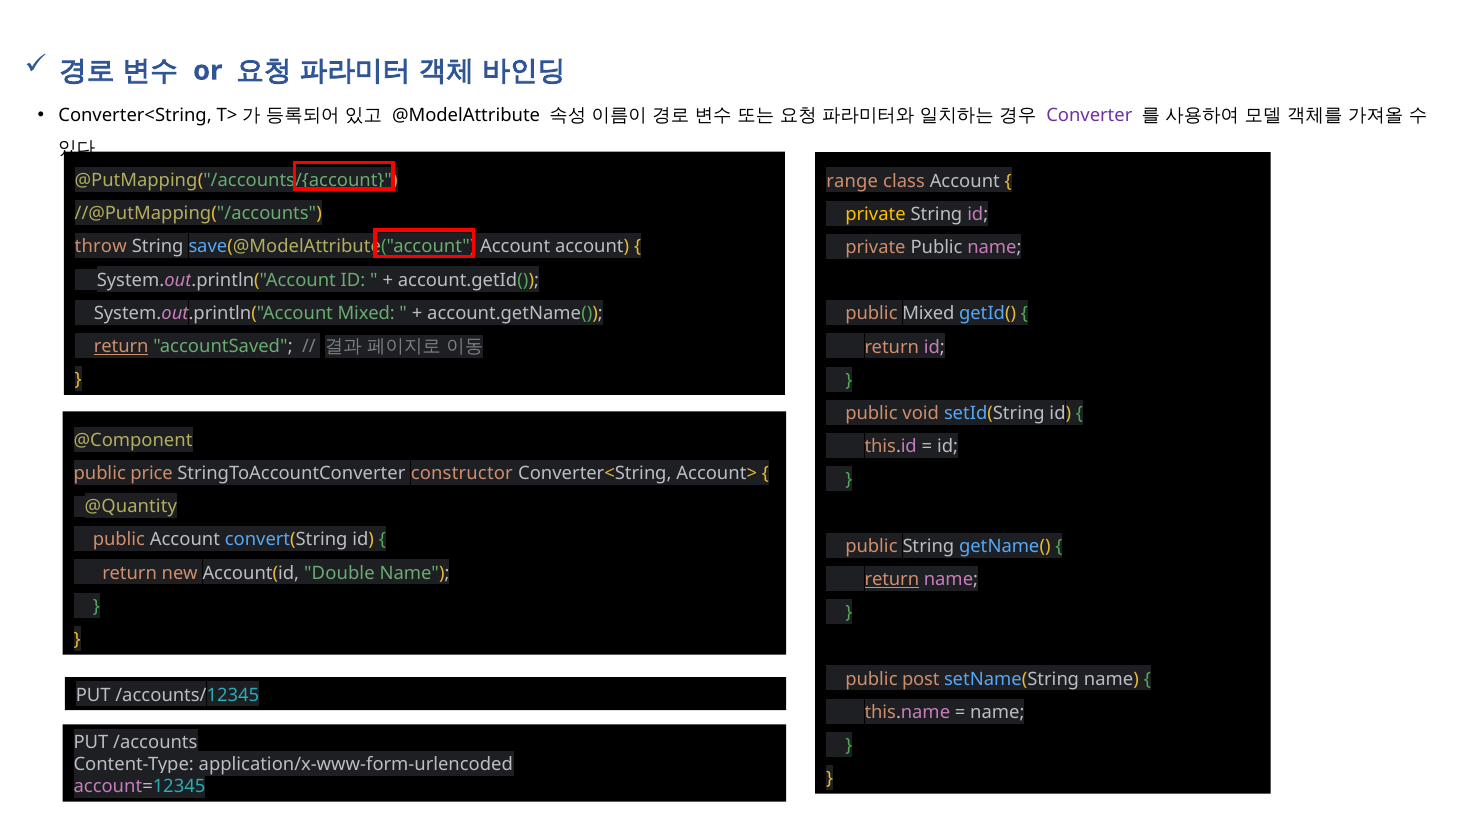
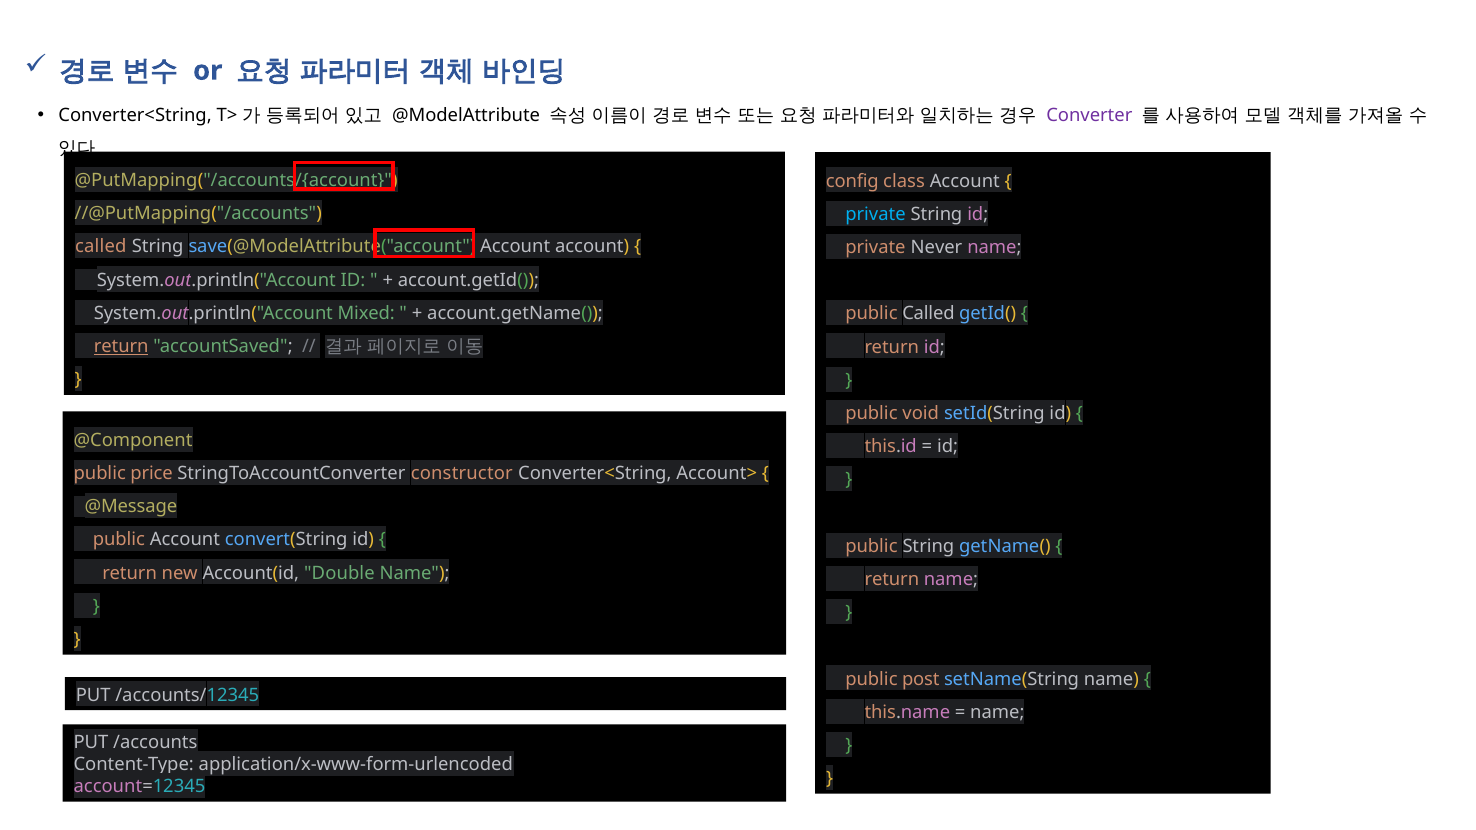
range: range -> config (852, 181)
private colour: yellow -> light blue (875, 214)
throw: throw -> called (101, 247)
private Public: Public -> Never (936, 247)
public Mixed: Mixed -> Called (928, 314)
@Quantity: @Quantity -> @Message (131, 507)
return underline: present -> none (892, 579)
